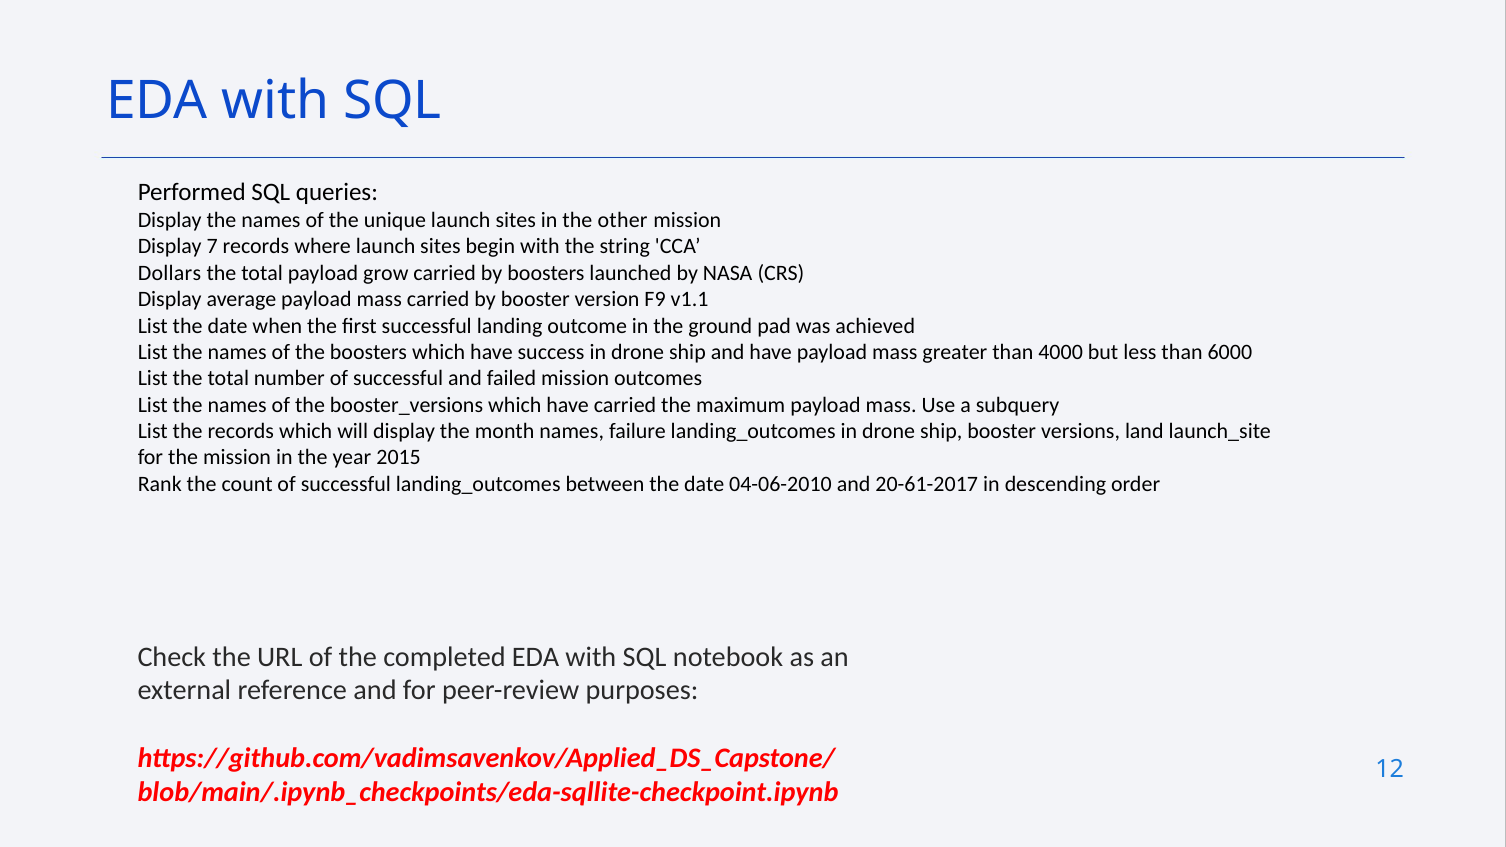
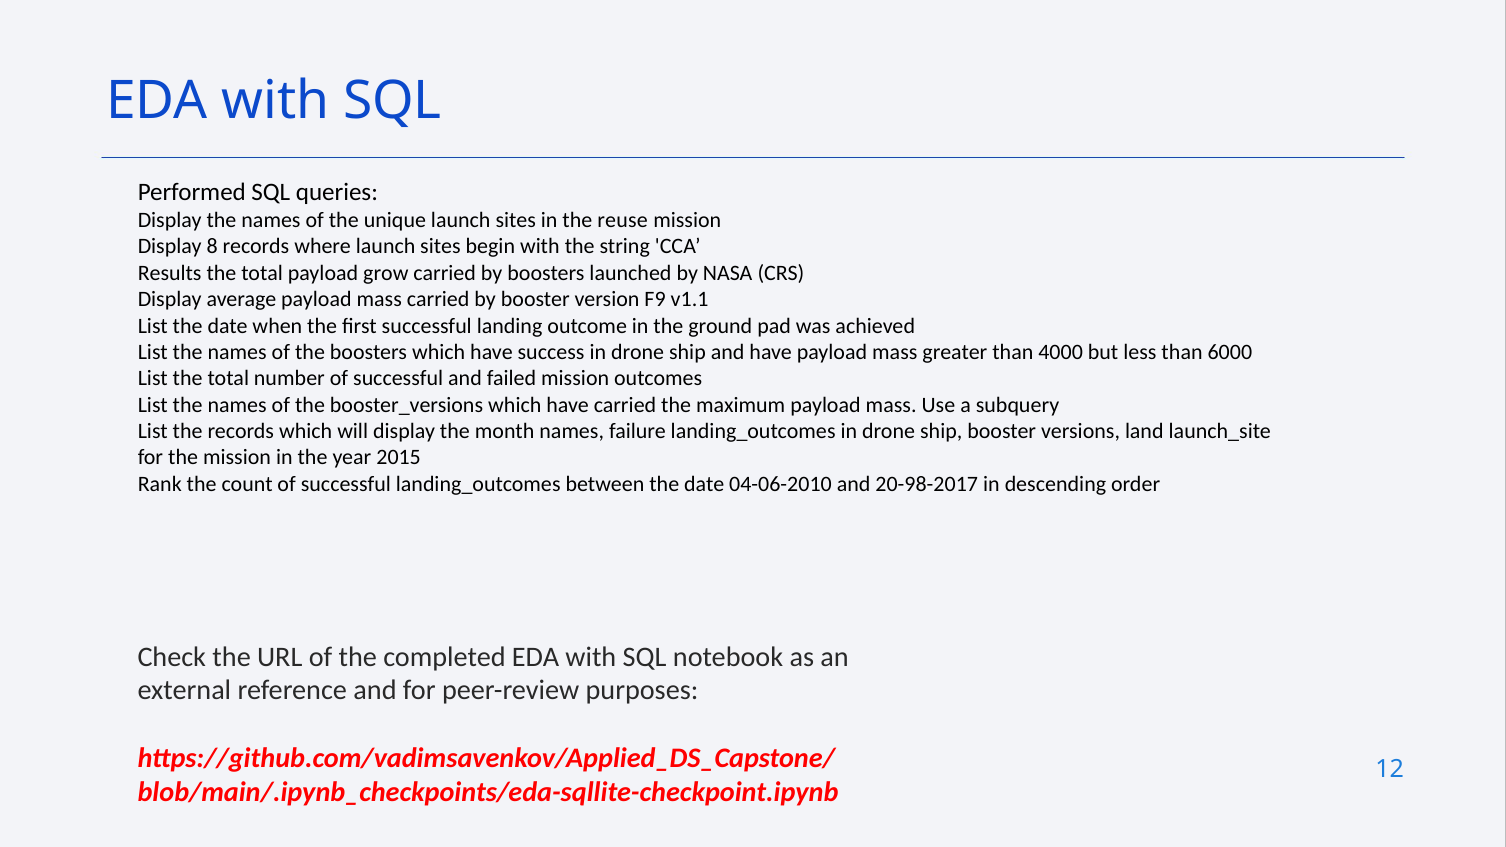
other: other -> reuse (623, 220)
7: 7 -> 8 (212, 247)
Dollars: Dollars -> Results (170, 273)
20-61-2017: 20-61-2017 -> 20-98-2017 (927, 484)
